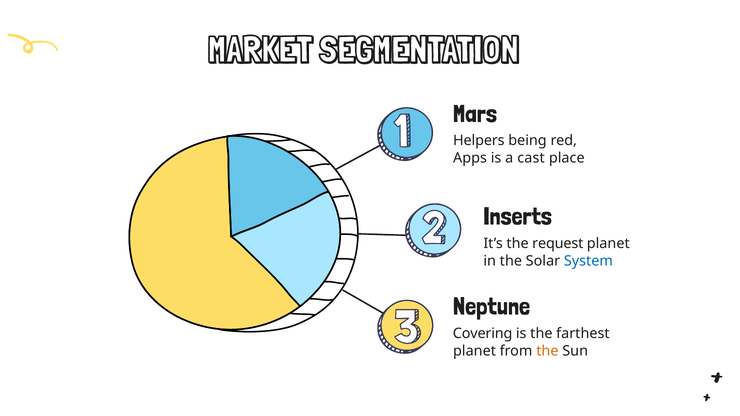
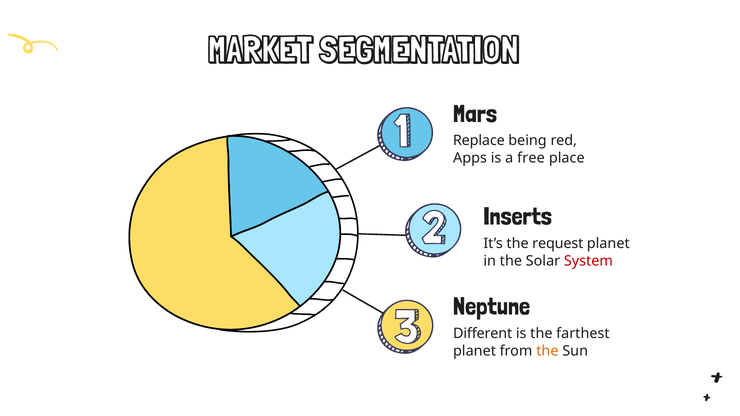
Helpers: Helpers -> Replace (479, 141)
cast: cast -> free (531, 158)
System colour: blue -> red (588, 261)
Covering: Covering -> Different (483, 334)
